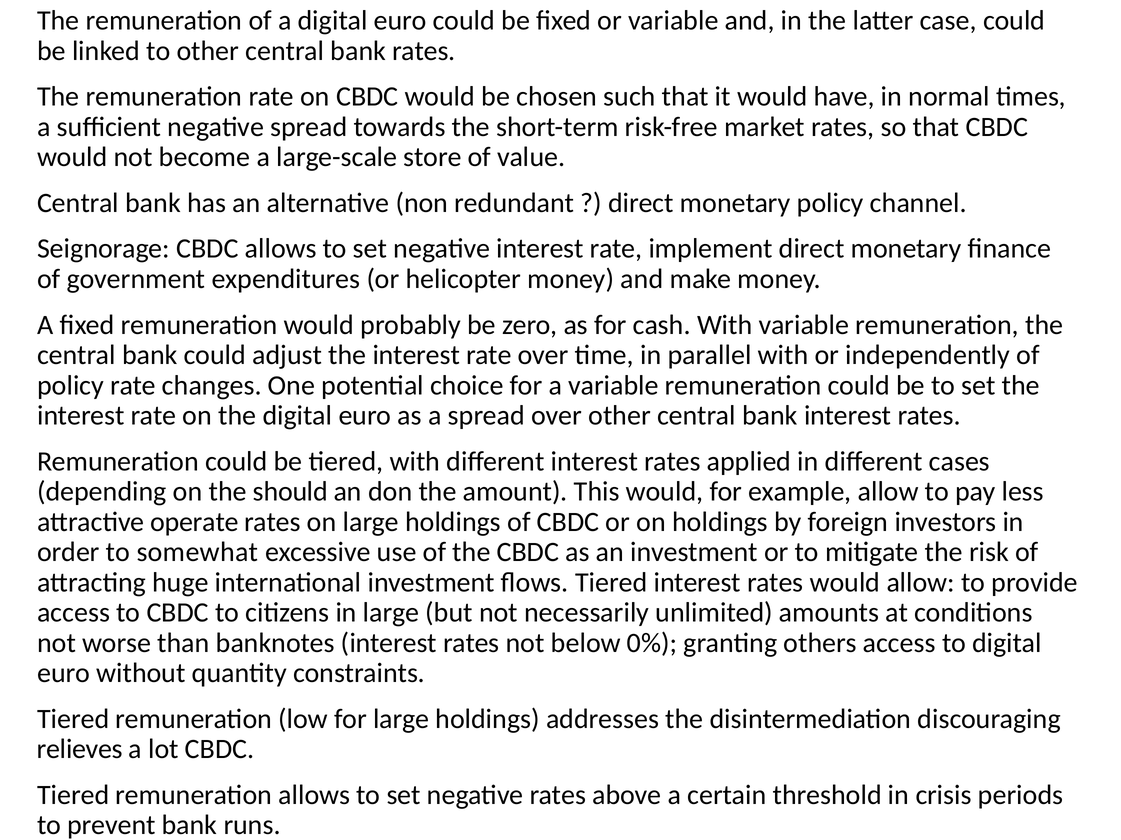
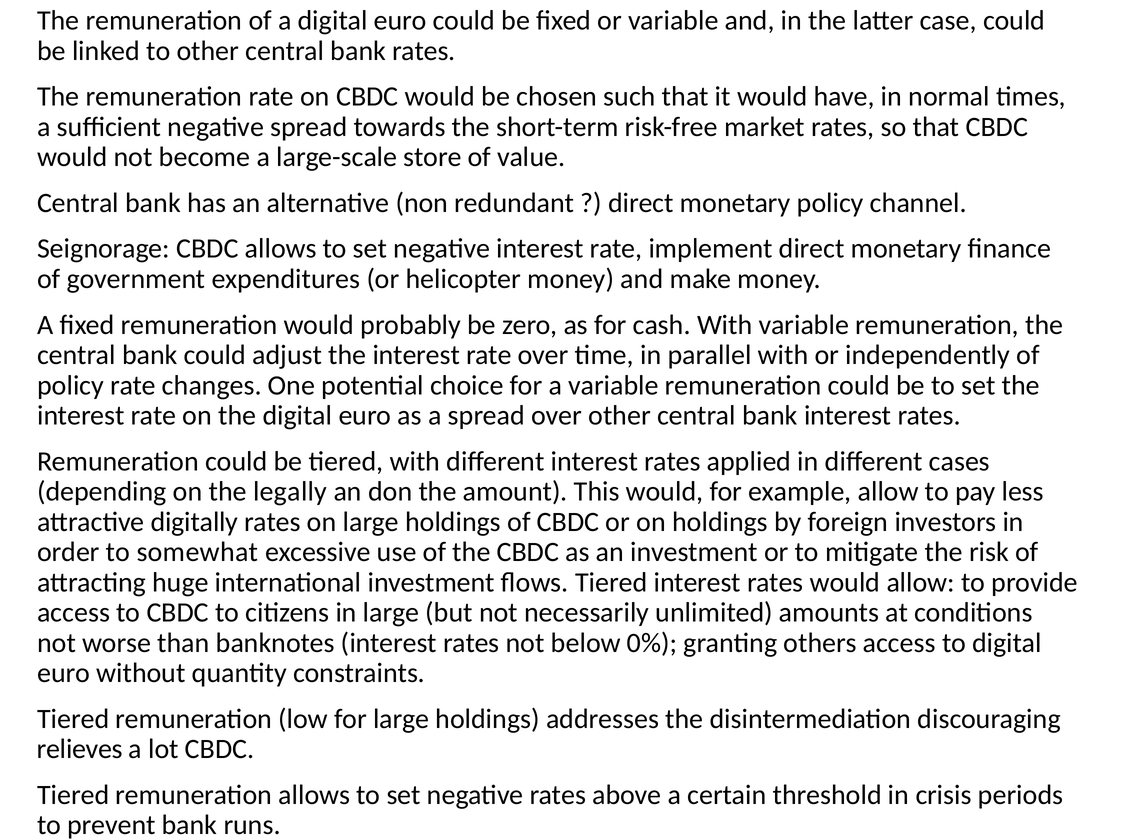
should: should -> legally (290, 492)
operate: operate -> digitally (194, 522)
